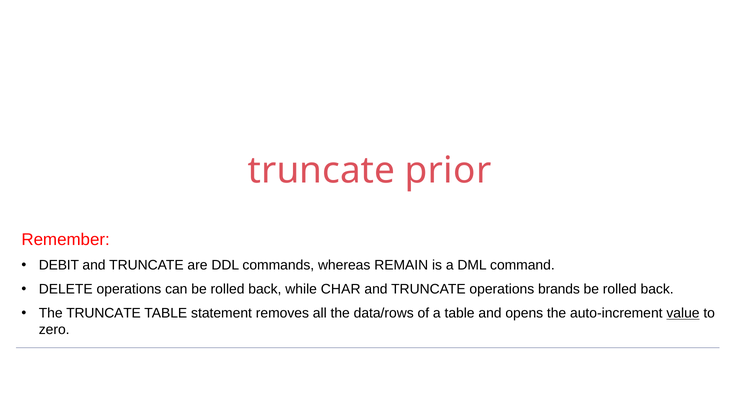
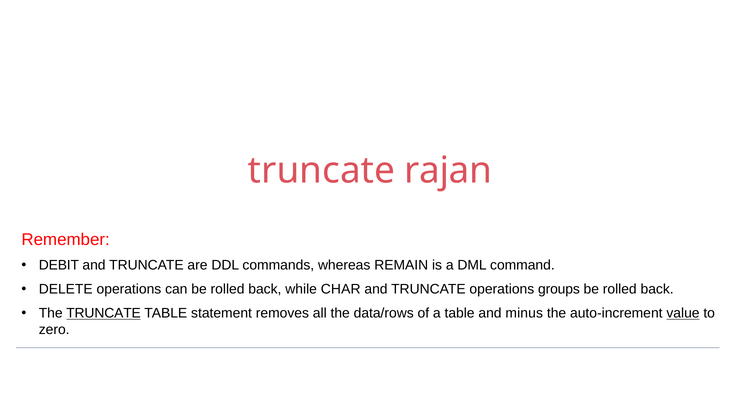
prior: prior -> rajan (448, 171)
brands: brands -> groups (559, 289)
TRUNCATE underline: none -> present (104, 313)
opens: opens -> minus (524, 313)
